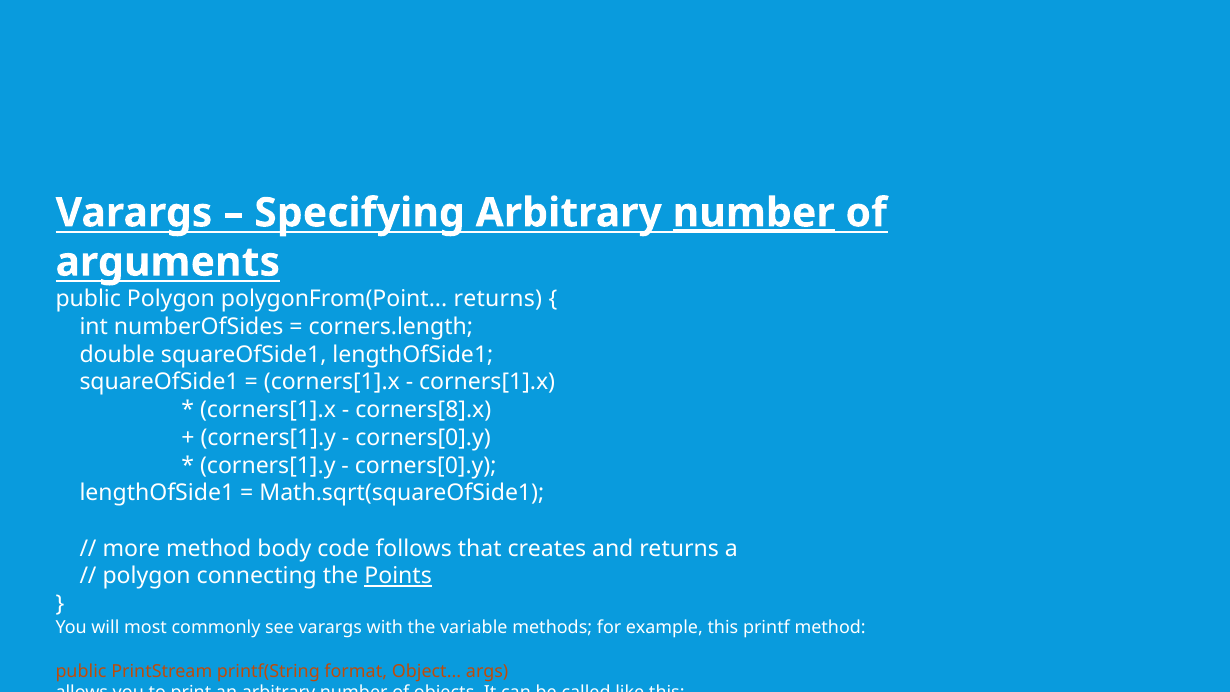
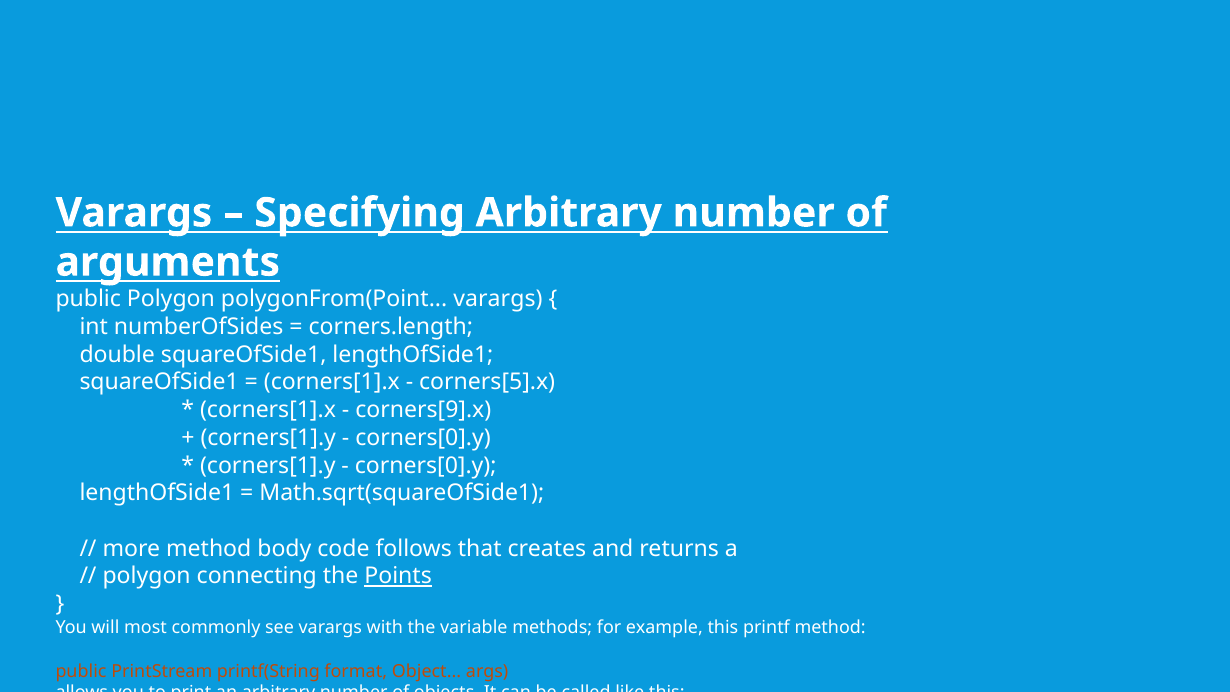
number underline: present -> none (754, 213)
polygonFrom(Point returns: returns -> varargs (498, 299)
corners[1].x: corners[1].x -> corners[5].x (487, 382)
corners[8].x: corners[8].x -> corners[9].x (423, 410)
